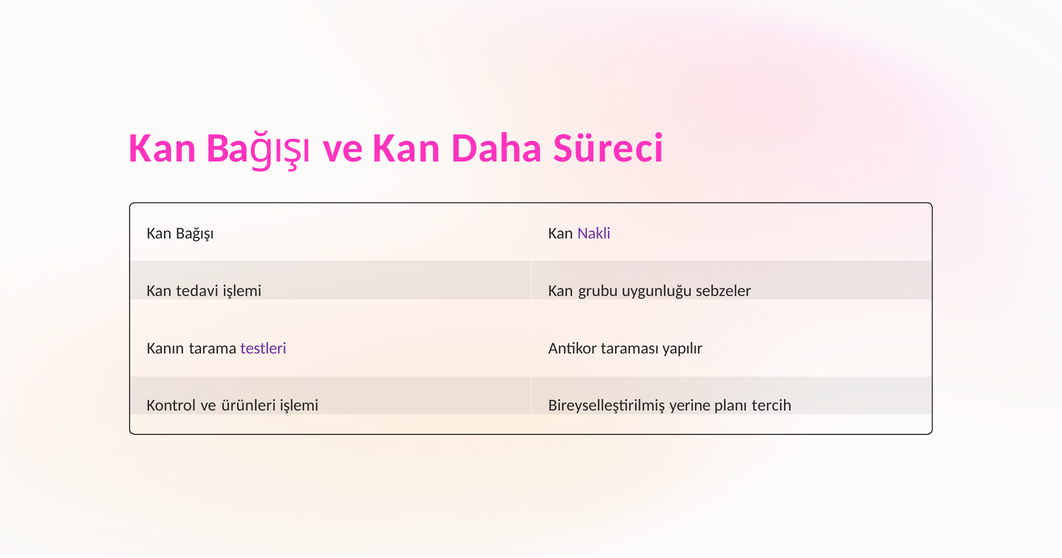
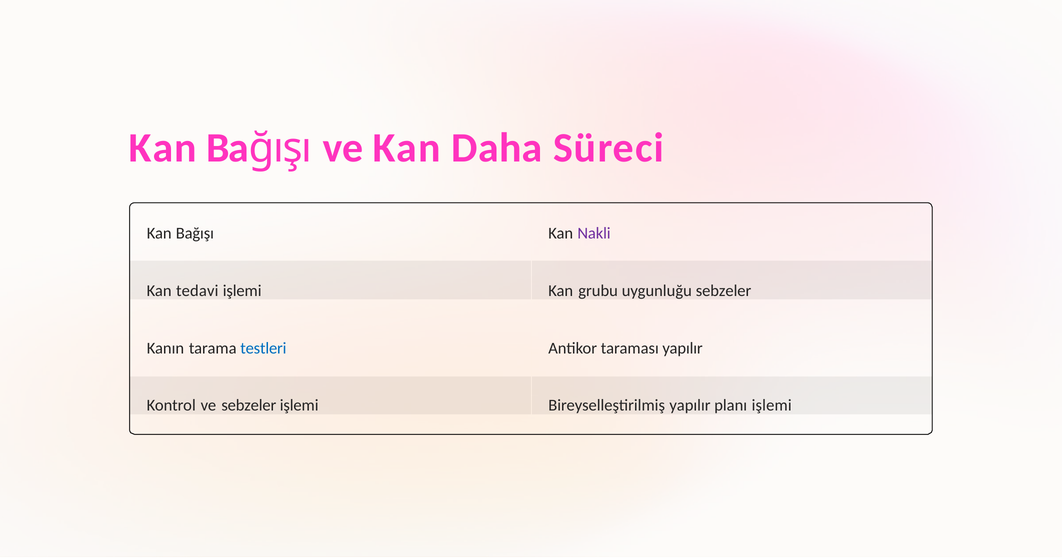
testleri colour: purple -> blue (263, 349)
ve ürünleri: ürünleri -> sebzeler (249, 406)
Bireyselleştirilmiş yerine: yerine -> yapılır (690, 406)
planı tercih: tercih -> işlemi (772, 406)
